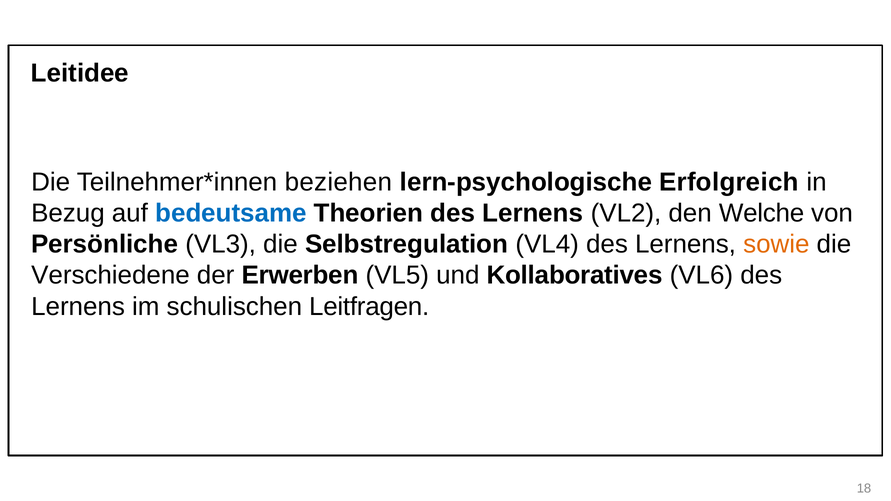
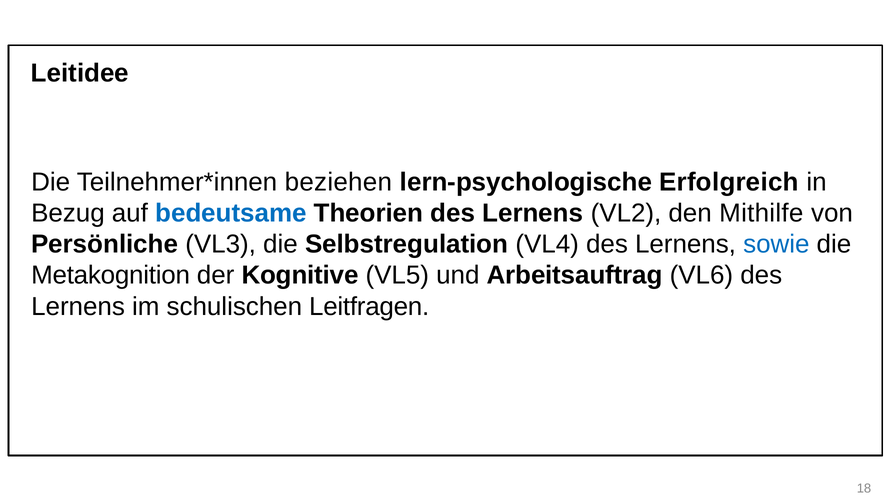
Welche: Welche -> Mithilfe (761, 213)
sowie colour: orange -> blue (776, 244)
Verschiedene: Verschiedene -> Metakognition (111, 275)
Erwerben: Erwerben -> Kognitive (300, 275)
Kollaboratives: Kollaboratives -> Arbeitsauftrag (575, 275)
